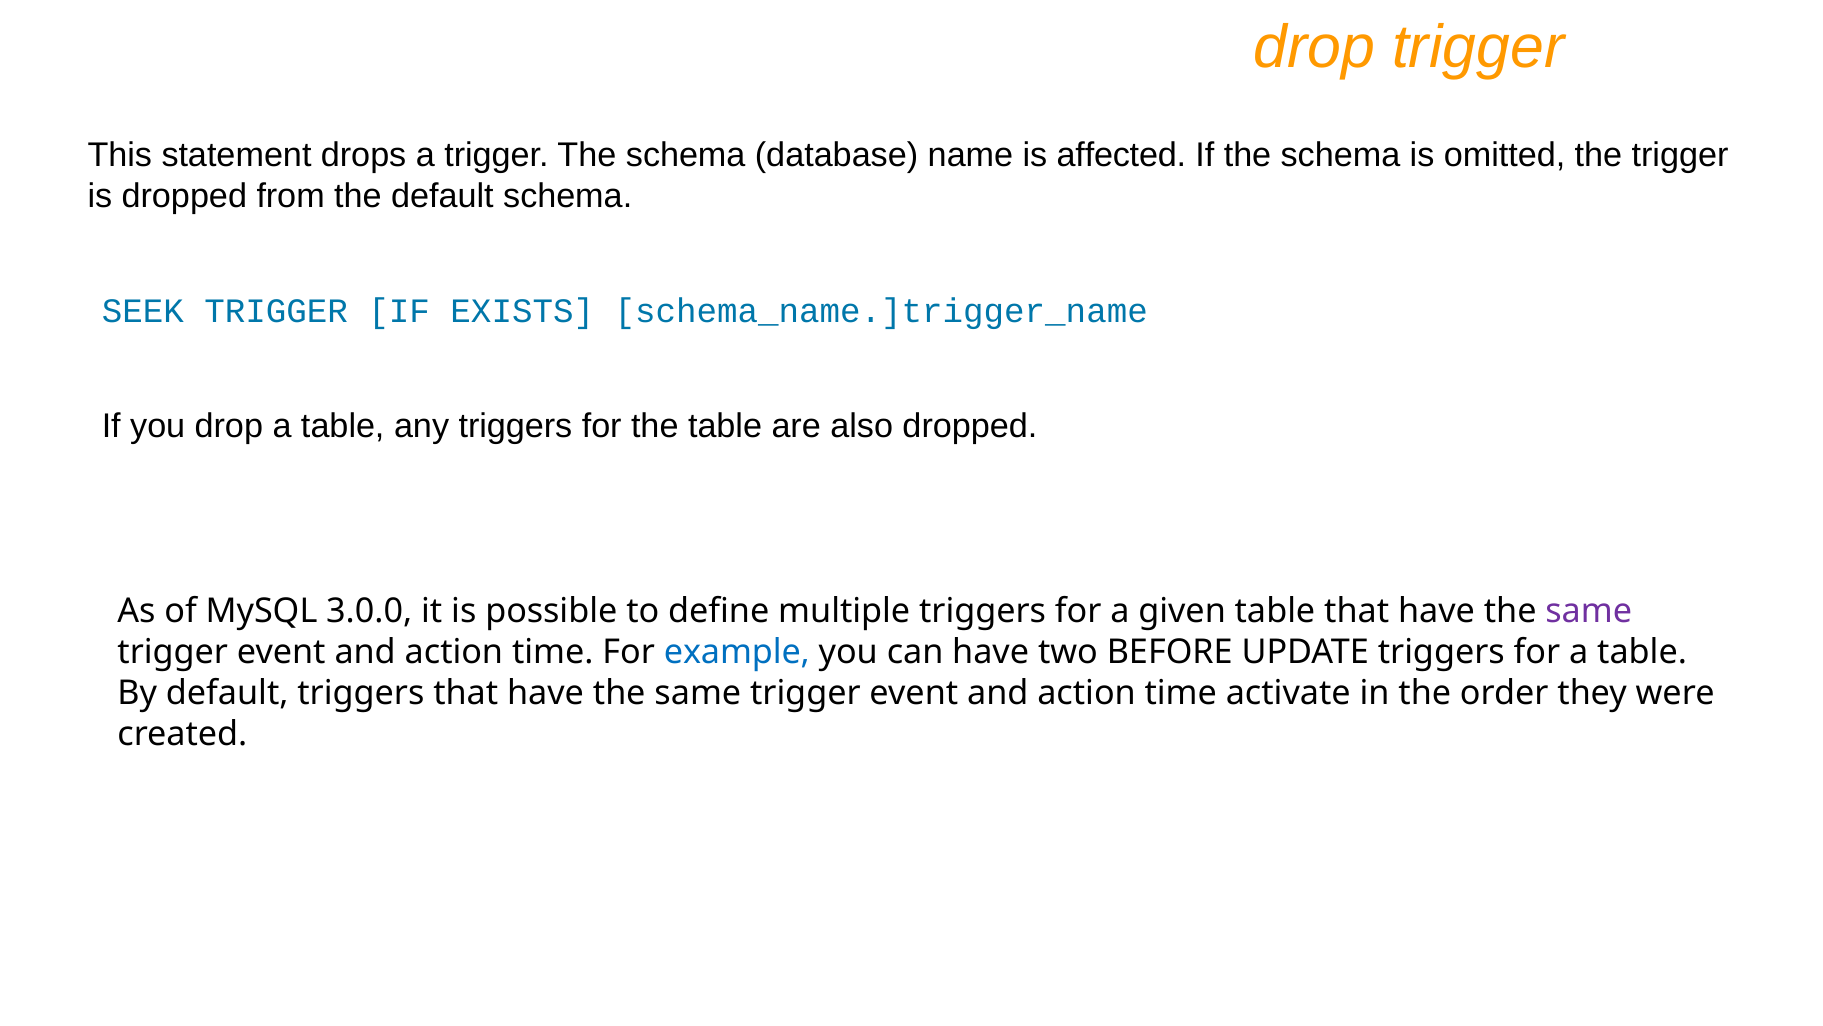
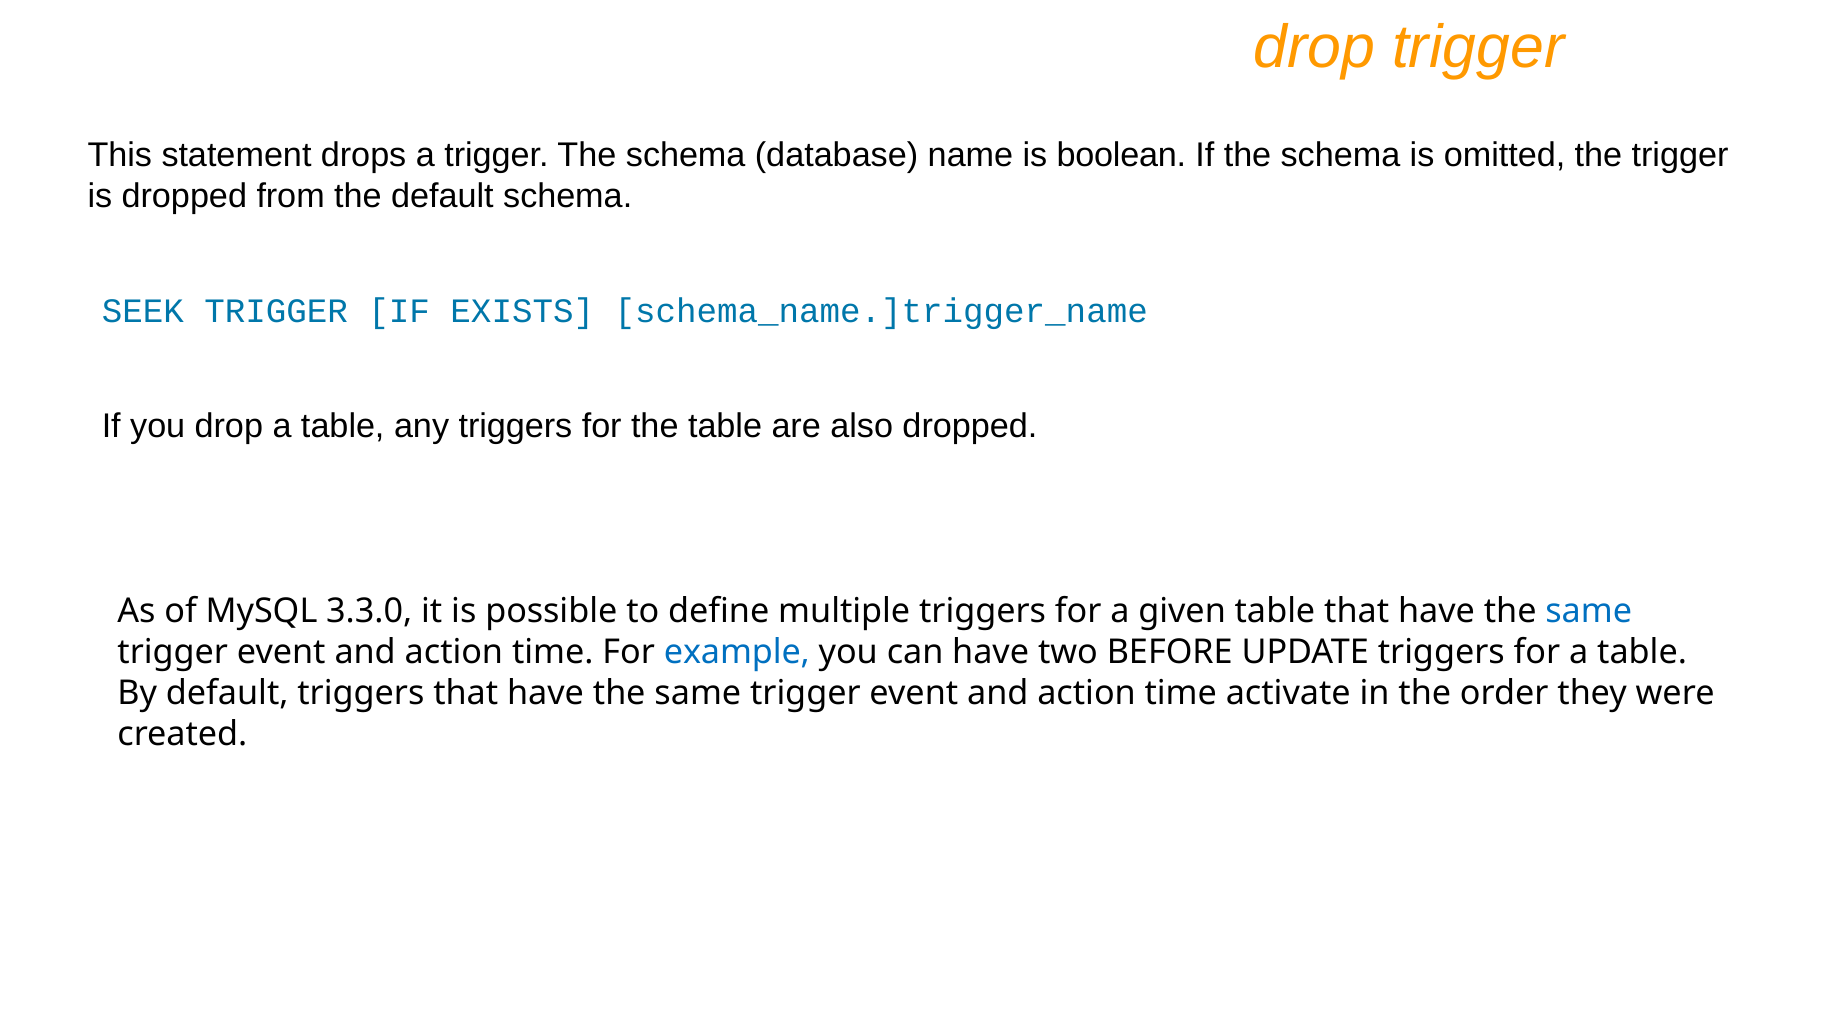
affected: affected -> boolean (1121, 155)
3.0.0: 3.0.0 -> 3.3.0 (369, 611)
same colour: purple -> blue (1589, 611)
